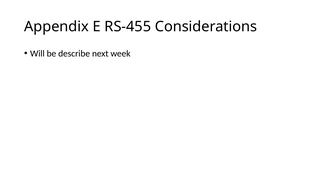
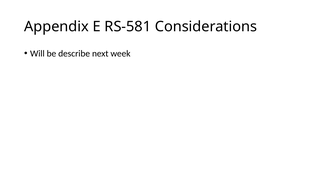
RS-455: RS-455 -> RS-581 (128, 27)
